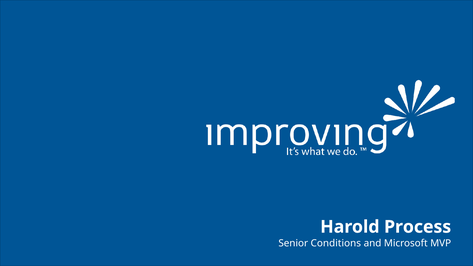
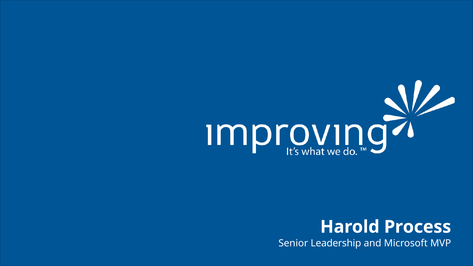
Conditions: Conditions -> Leadership (336, 243)
